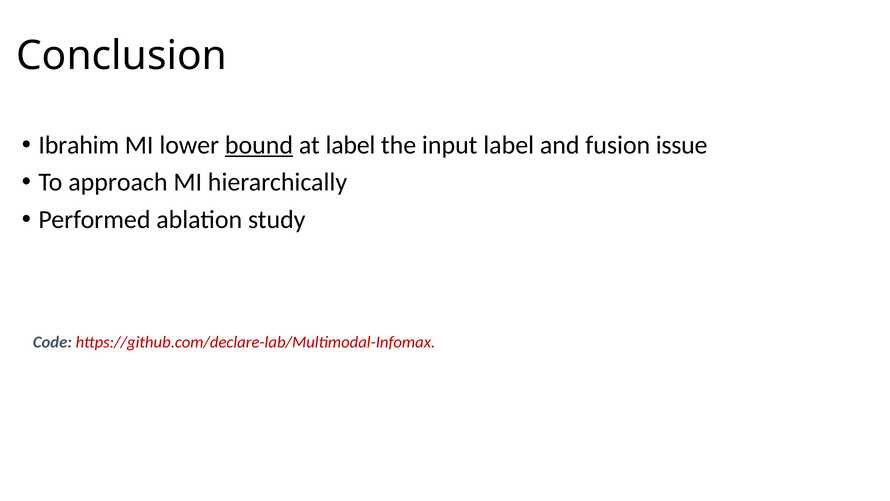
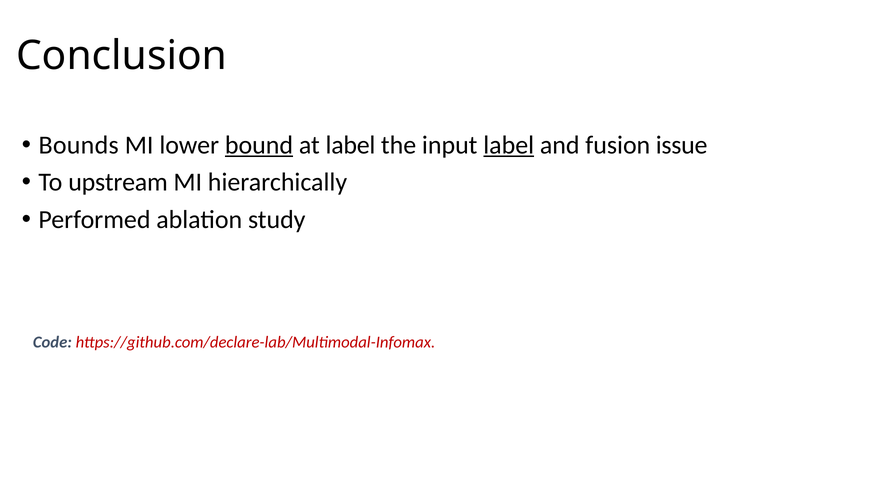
Ibrahim: Ibrahim -> Bounds (79, 145)
label underline: none -> present (509, 145)
approach: approach -> upstream (118, 182)
